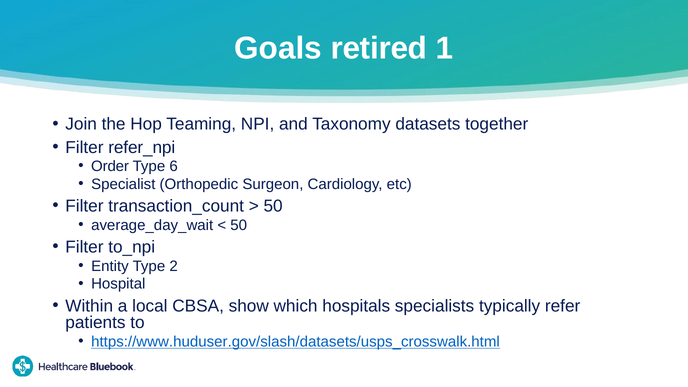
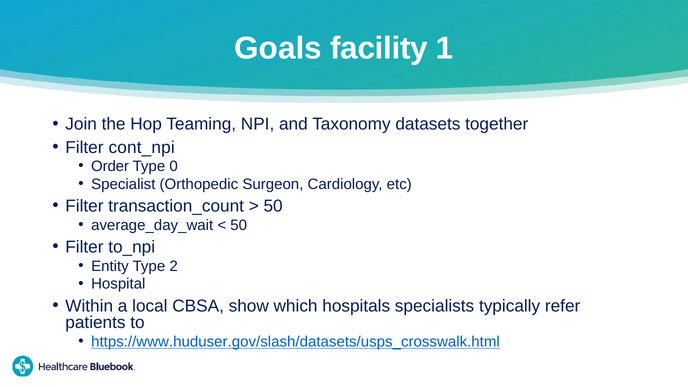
retired: retired -> facility (379, 48)
refer_npi: refer_npi -> cont_npi (142, 147)
6: 6 -> 0 (174, 166)
